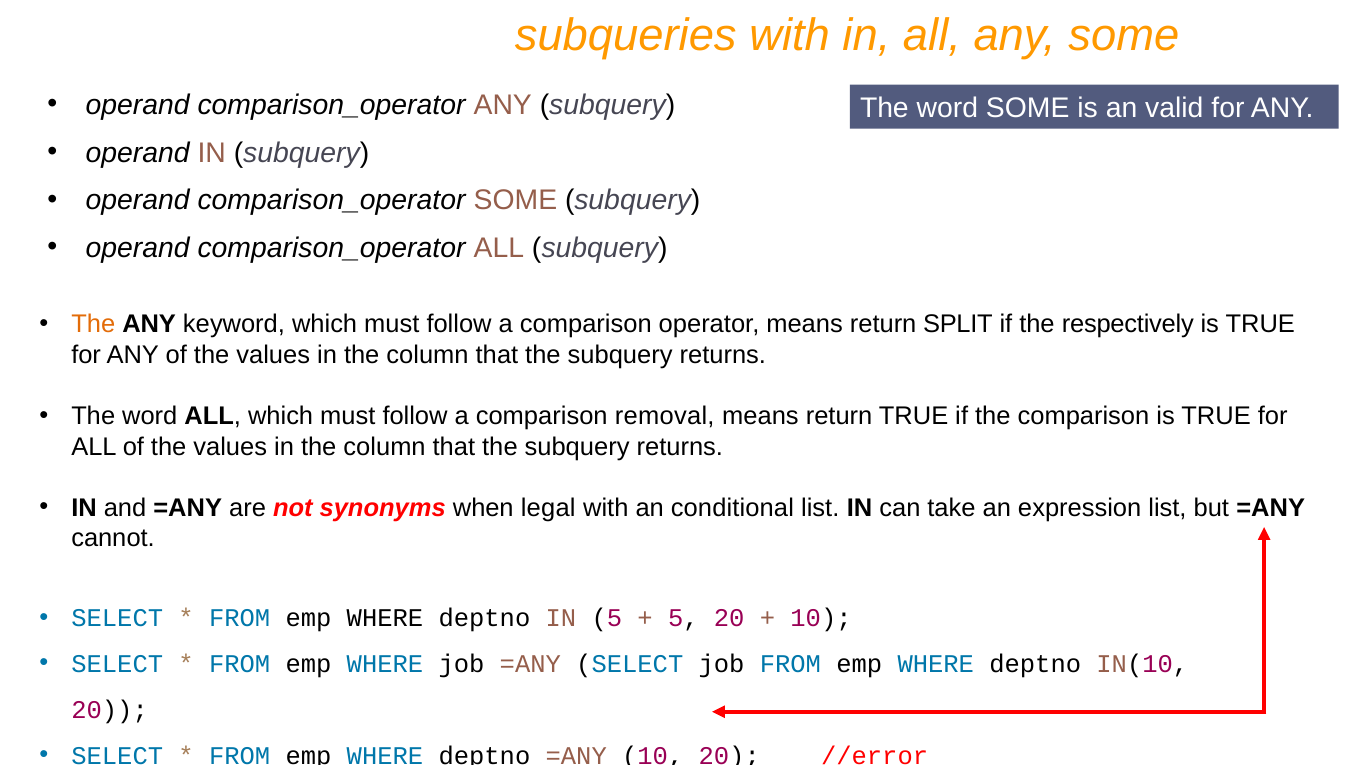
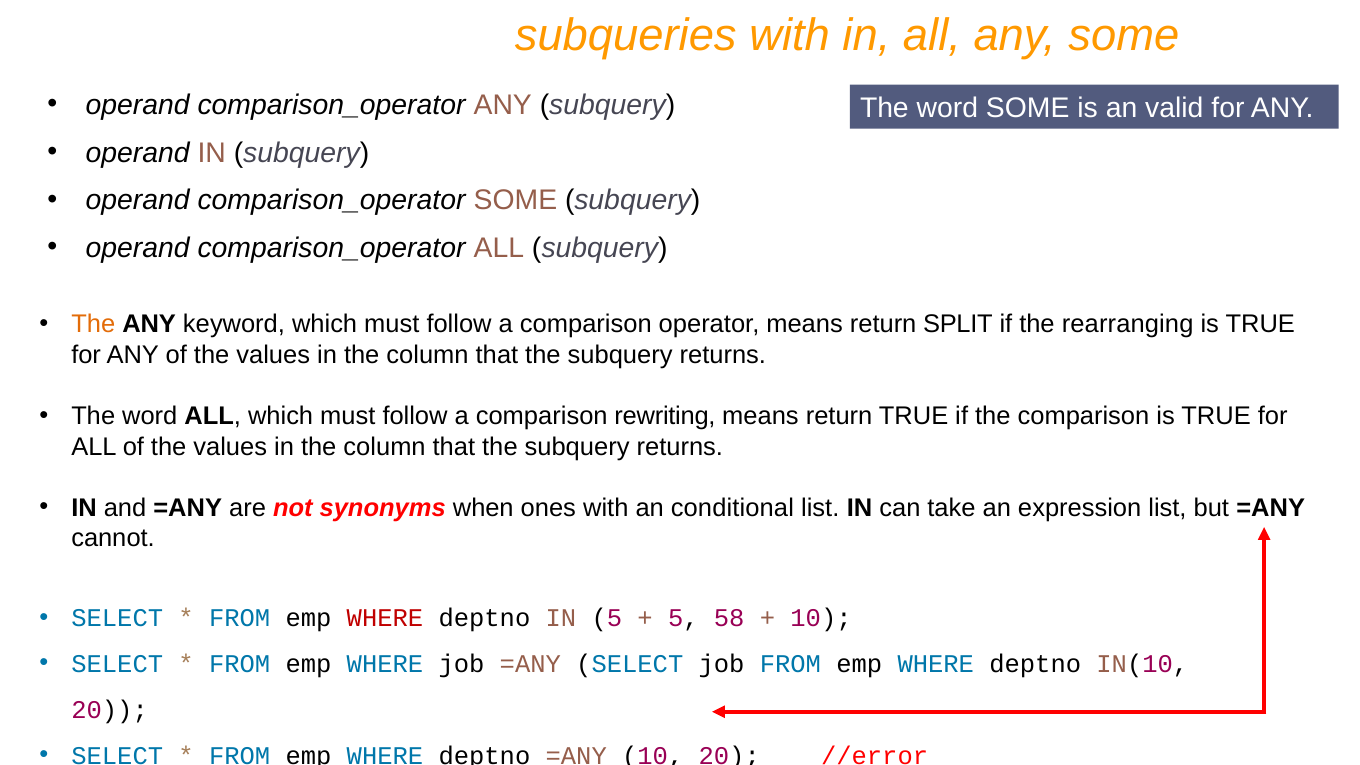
respectively: respectively -> rearranging (1128, 324)
removal: removal -> rewriting (665, 416)
legal: legal -> ones (548, 508)
WHERE colour: black -> red (385, 618)
5 20: 20 -> 58 (729, 618)
